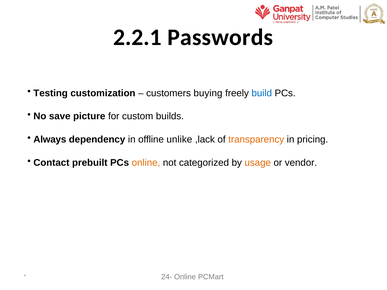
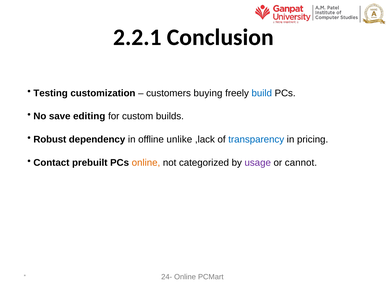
Passwords: Passwords -> Conclusion (220, 37)
picture: picture -> editing (89, 116)
Always: Always -> Robust (50, 140)
transparency colour: orange -> blue (256, 140)
usage colour: orange -> purple (258, 163)
vendor: vendor -> cannot (301, 163)
